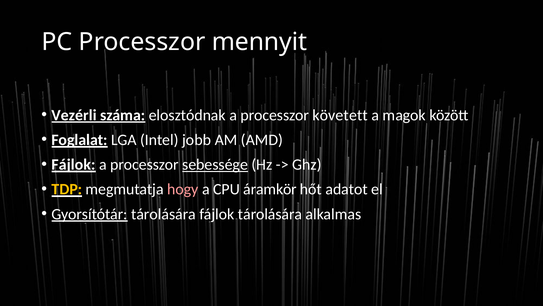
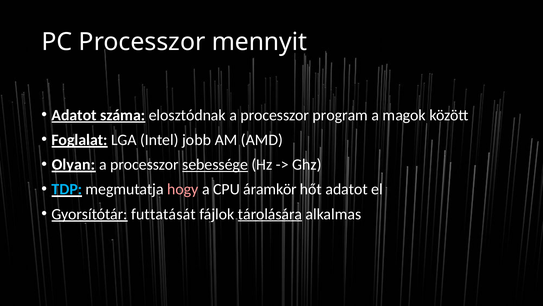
Vezérli: Vezérli -> Adatot (74, 115)
követett: követett -> program (340, 115)
Fájlok: Fájlok -> Olyan (73, 164)
TDP colour: yellow -> light blue (67, 189)
Gyorsítótár tárolására: tárolására -> futtatását (163, 214)
tárolására underline: none -> present (270, 214)
